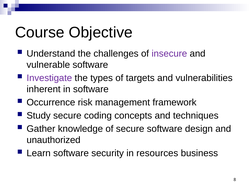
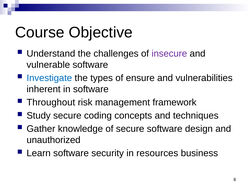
Investigate colour: purple -> blue (49, 78)
targets: targets -> ensure (140, 78)
Occurrence: Occurrence -> Throughout (51, 103)
